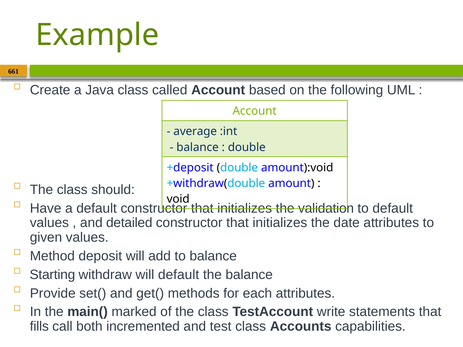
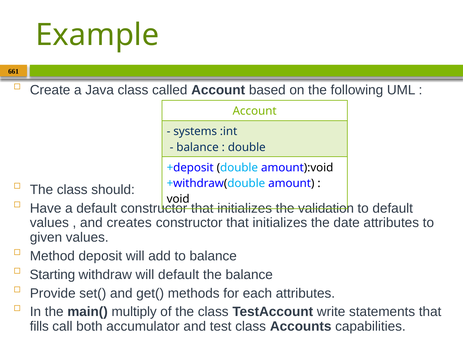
average: average -> systems (195, 132)
detailed: detailed -> creates (129, 223)
marked: marked -> multiply (134, 312)
incremented: incremented -> accumulator (143, 327)
